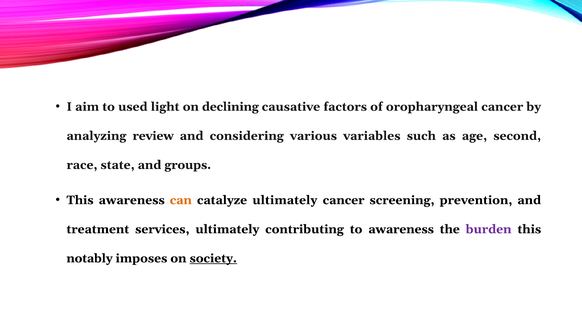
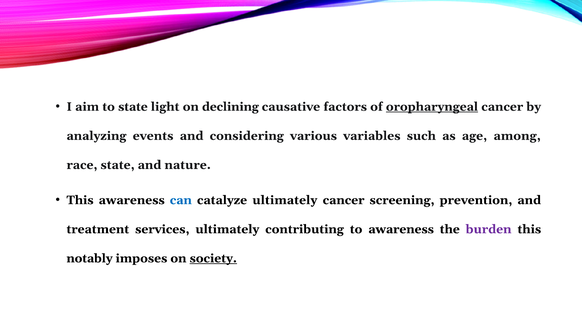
to used: used -> state (133, 107)
oropharyngeal underline: none -> present (432, 107)
review: review -> events (153, 136)
second: second -> among (517, 136)
groups: groups -> nature (188, 165)
can colour: orange -> blue (181, 200)
